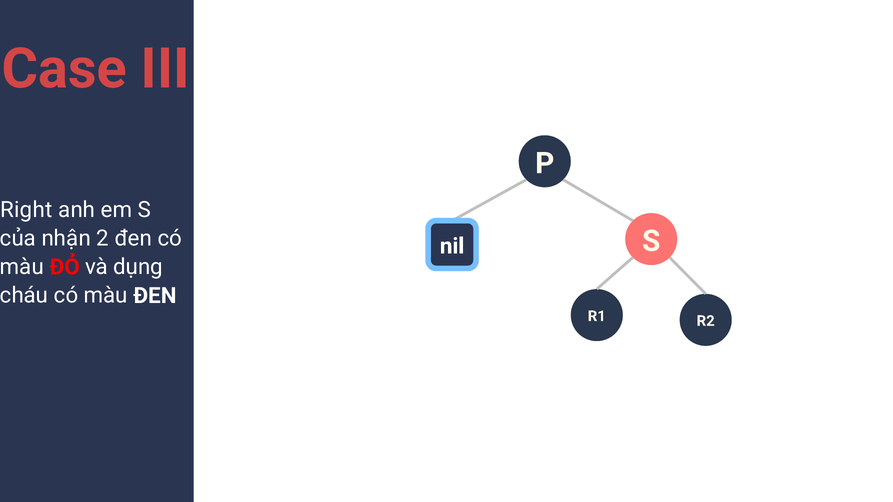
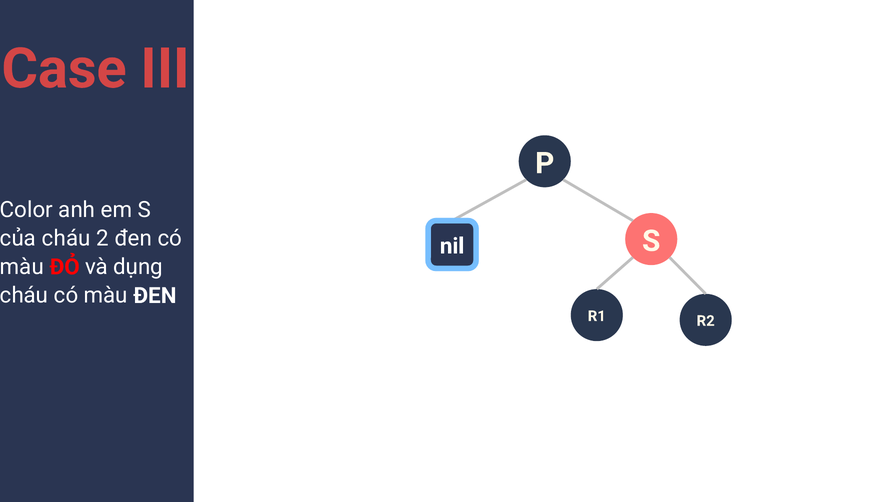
Right: Right -> Color (26, 210)
của nhận: nhận -> cháu (66, 239)
